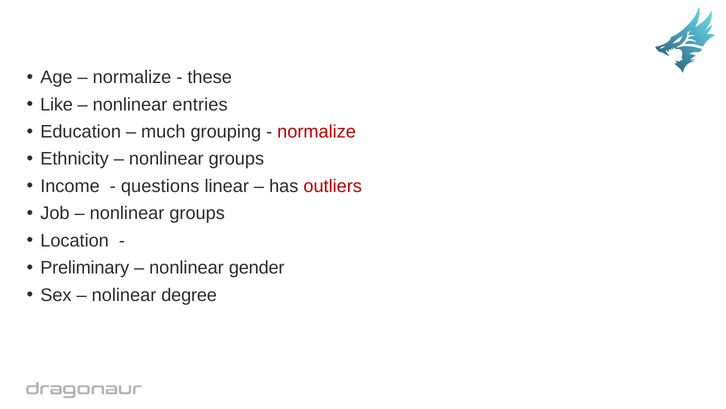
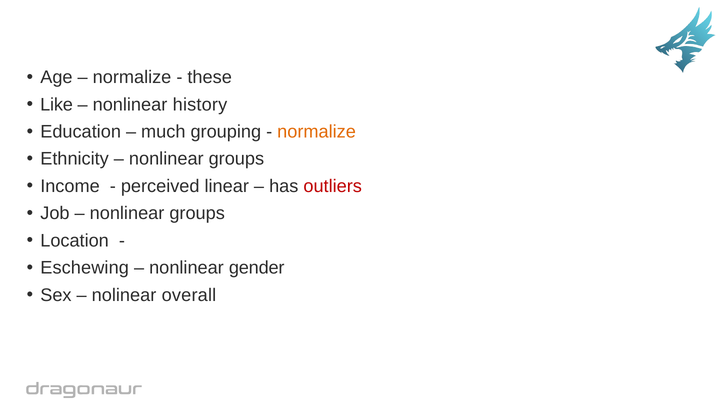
entries: entries -> history (200, 104)
normalize colour: red -> orange (317, 132)
questions: questions -> perceived (160, 186)
Preliminary: Preliminary -> Eschewing (85, 267)
degree: degree -> overall (189, 295)
